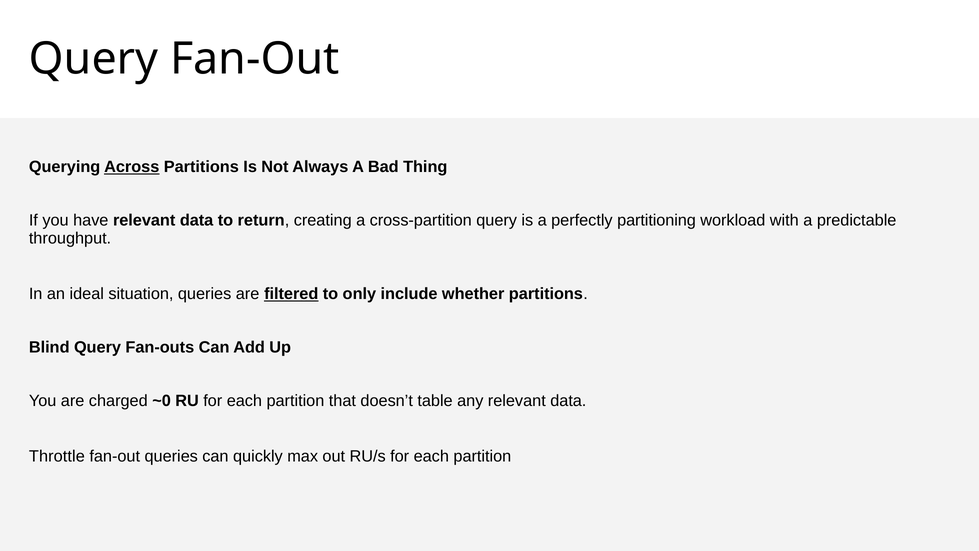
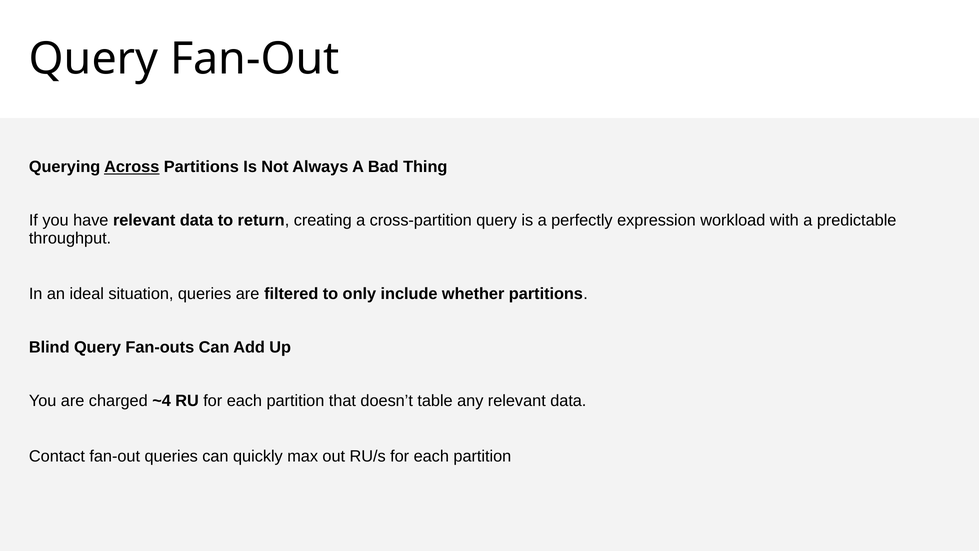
partitioning: partitioning -> expression (656, 220)
filtered underline: present -> none (291, 294)
~0: ~0 -> ~4 (162, 400)
Throttle: Throttle -> Contact (57, 456)
